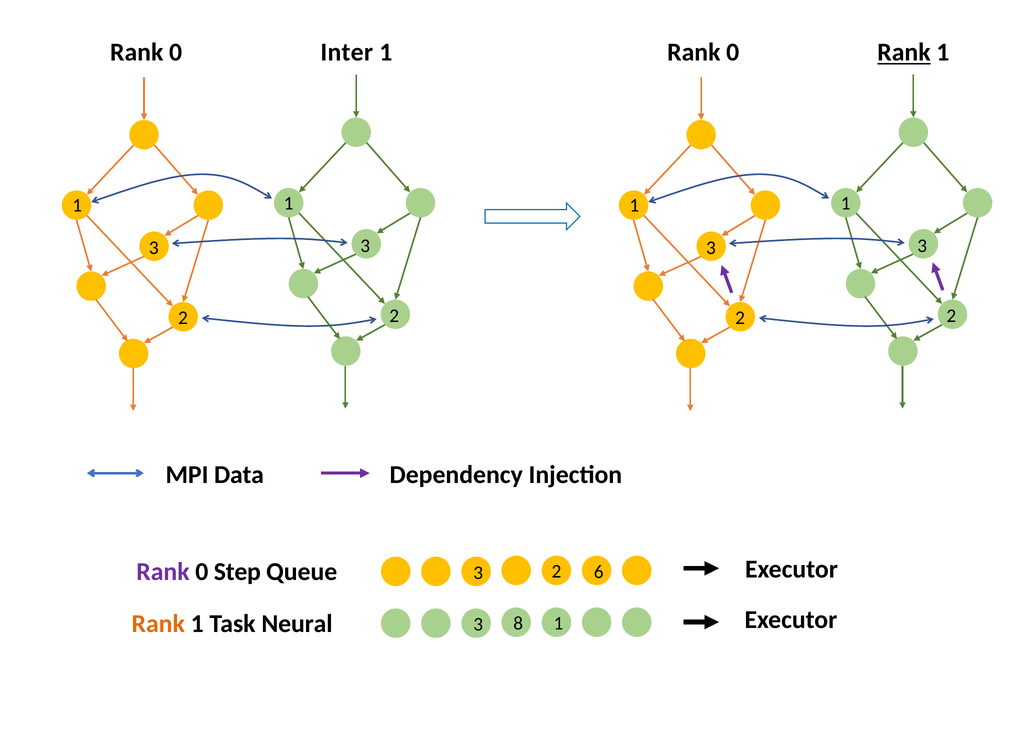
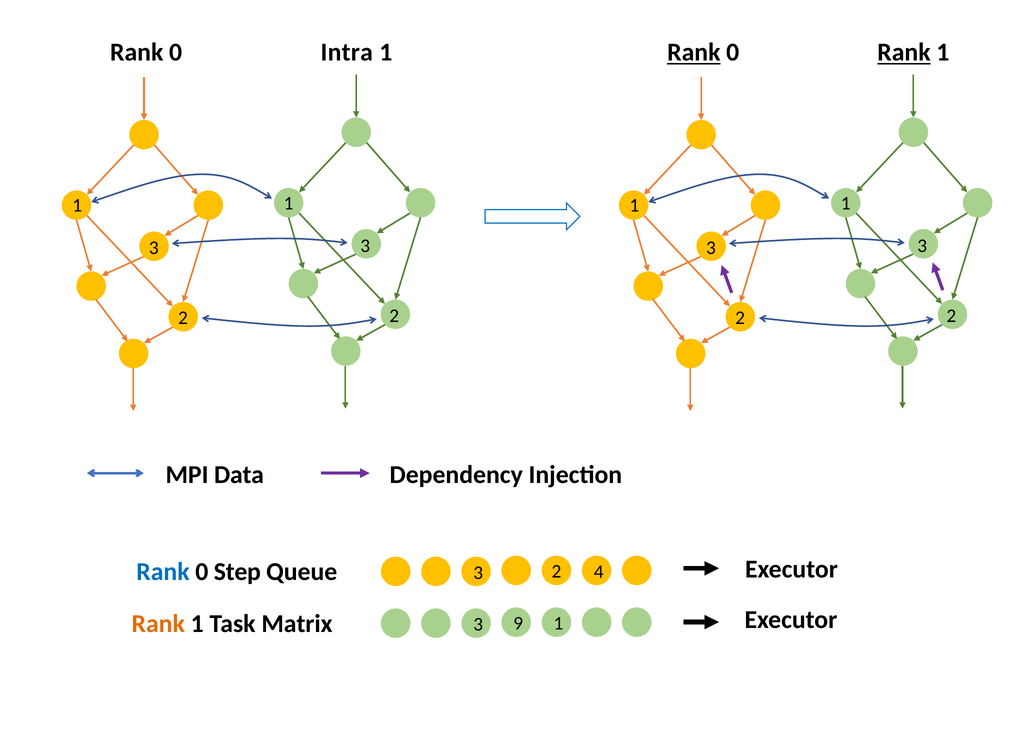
Inter: Inter -> Intra (347, 52)
Rank underline: none -> present (694, 52)
Rank colour: purple -> blue (163, 572)
6: 6 -> 4 (599, 572)
Neural: Neural -> Matrix (297, 624)
8: 8 -> 9 (518, 624)
